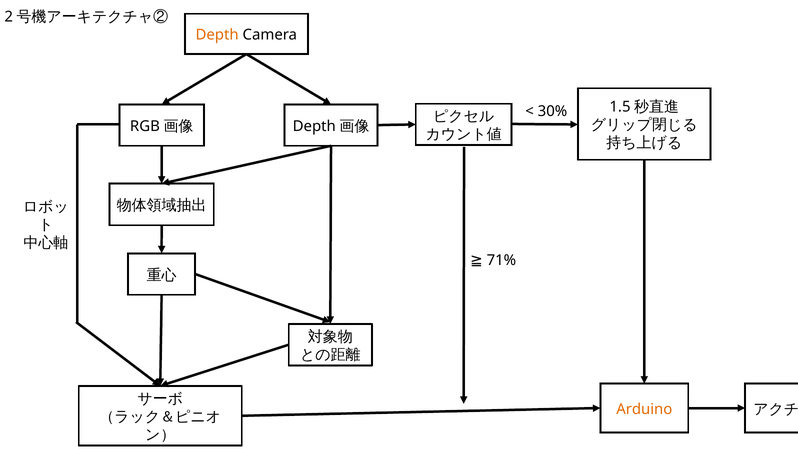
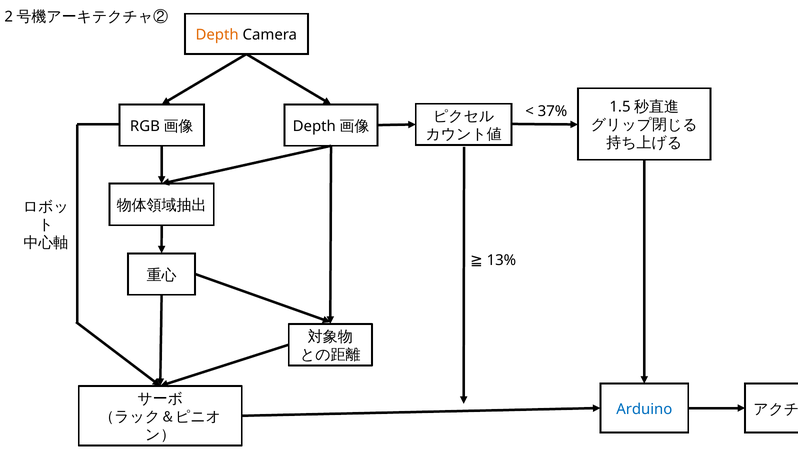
30%: 30% -> 37% (552, 111)
71%: 71% -> 13% (501, 260)
Arduino colour: orange -> blue (644, 409)
